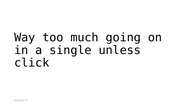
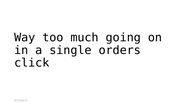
unless: unless -> orders (120, 50)
